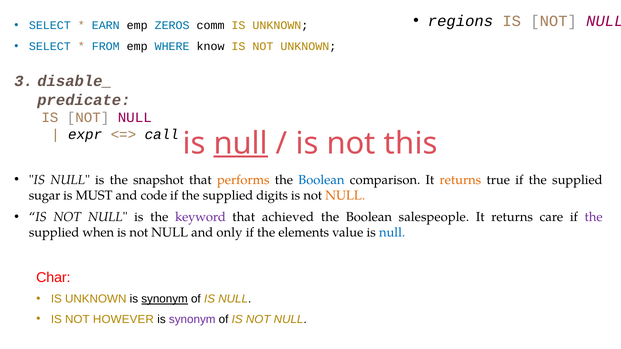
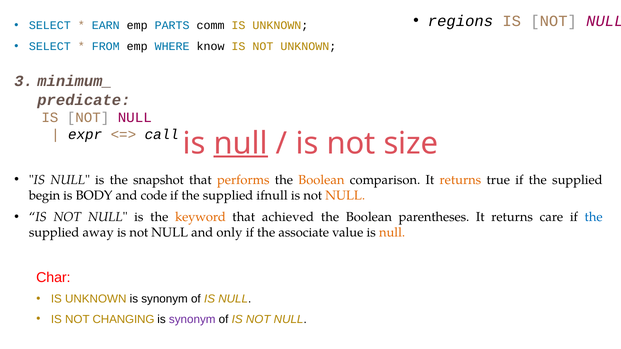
ZEROS: ZEROS -> PARTS (172, 25)
disable_: disable_ -> minimum_ (75, 81)
this: this -> size (411, 143)
Boolean colour: blue -> orange (321, 180)
sugar: sugar -> begin (45, 196)
MUST: MUST -> BODY (94, 196)
digits: digits -> ifnull (272, 196)
keyword colour: purple -> orange (200, 217)
salespeople: salespeople -> parentheses (434, 217)
the colour: purple -> blue (594, 217)
when: when -> away (98, 233)
elements: elements -> associate (304, 233)
null colour: blue -> orange (392, 233)
synonym underline: present -> none (165, 299)
HOWEVER: HOWEVER -> CHANGING (124, 319)
